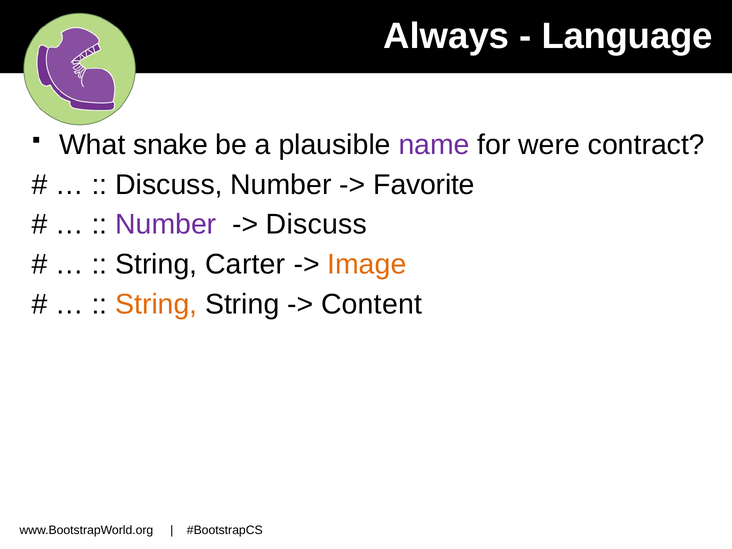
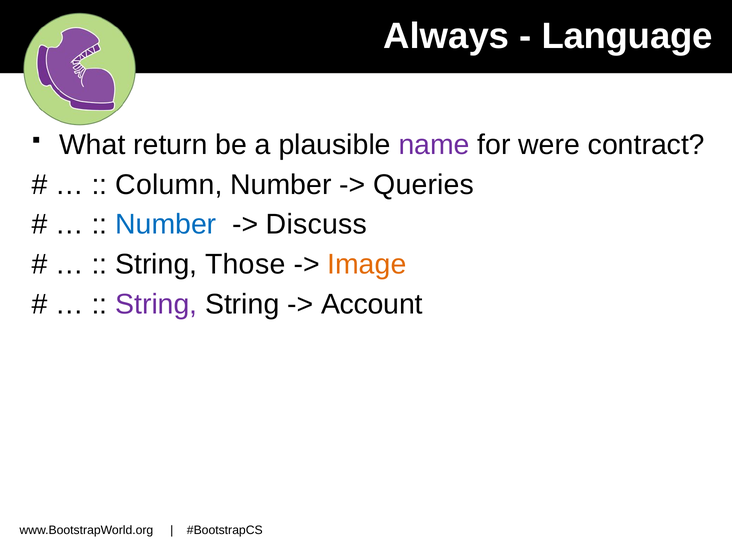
snake: snake -> return (170, 145)
Discuss: Discuss -> Column (169, 185)
Favorite: Favorite -> Queries (424, 185)
Number colour: purple -> blue (166, 224)
Carter: Carter -> Those (245, 264)
String colour: orange -> purple (156, 304)
Content: Content -> Account (372, 304)
